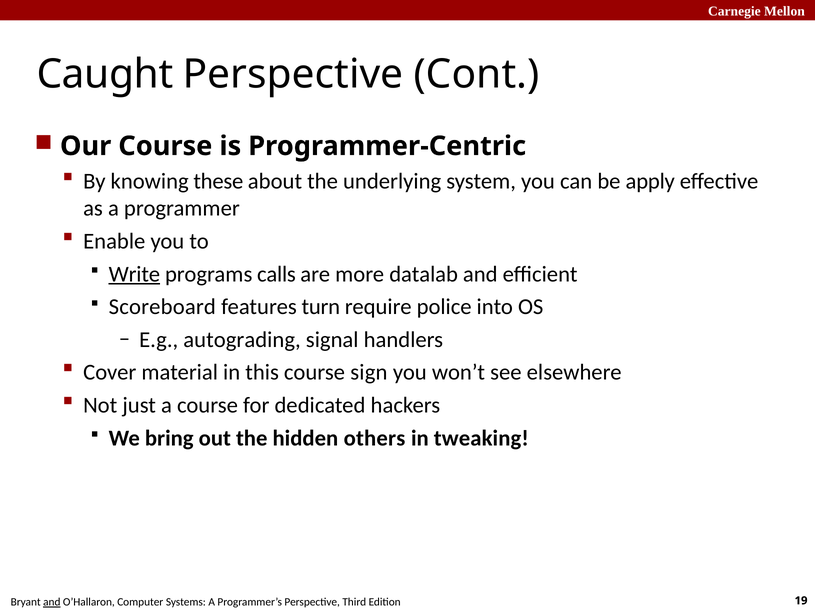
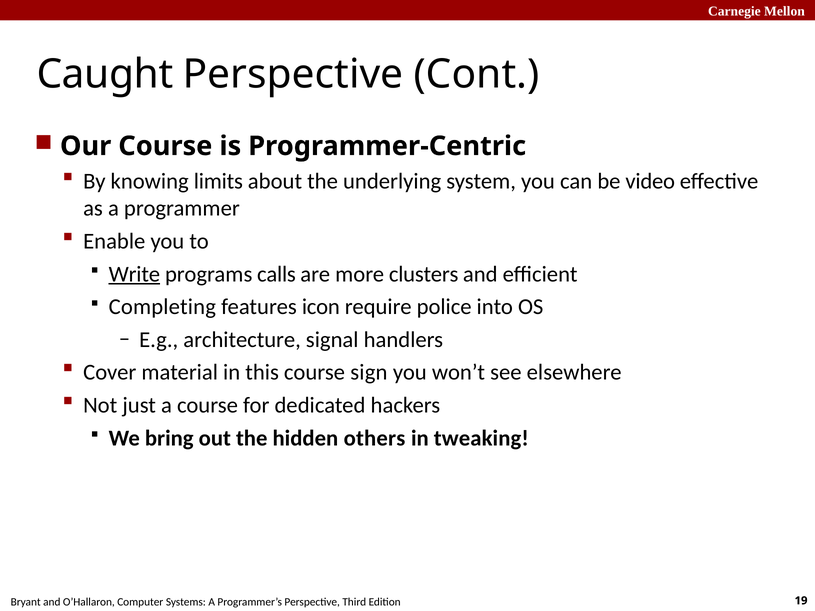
these: these -> limits (218, 181)
apply: apply -> video (650, 181)
datalab: datalab -> clusters (424, 274)
Scoreboard: Scoreboard -> Completing (162, 307)
turn: turn -> icon (321, 307)
autograding: autograding -> architecture (242, 340)
and underline: present -> none (52, 602)
